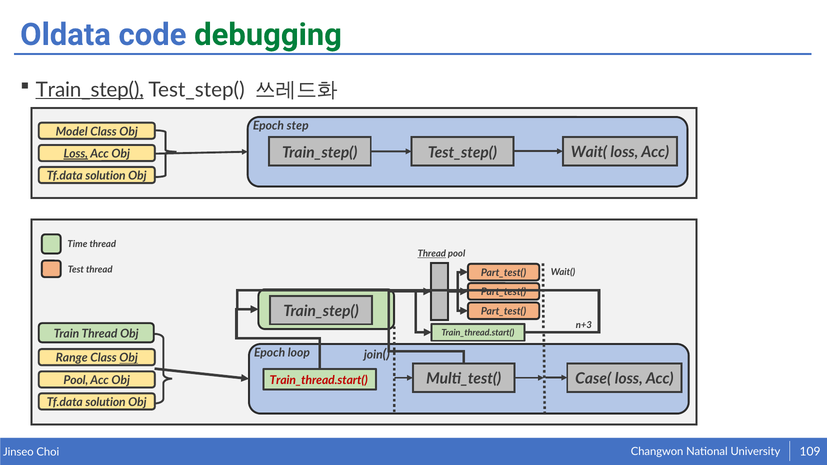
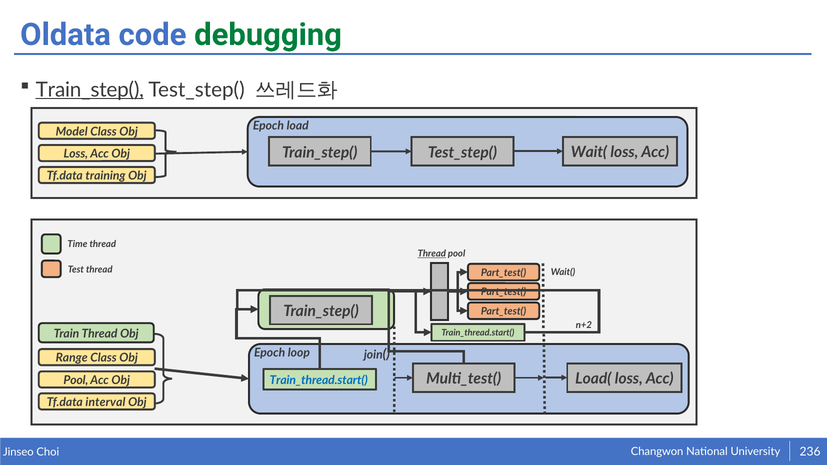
step: step -> load (298, 126)
Loss underline: present -> none (76, 154)
solution: solution -> training (105, 176)
n+3: n+3 -> n+2 (584, 325)
Obj underline: present -> none (129, 358)
Case(: Case( -> Load( (593, 379)
Train_thread.start( colour: red -> blue (319, 380)
solution: solution -> interval (105, 402)
109: 109 -> 236 (810, 452)
